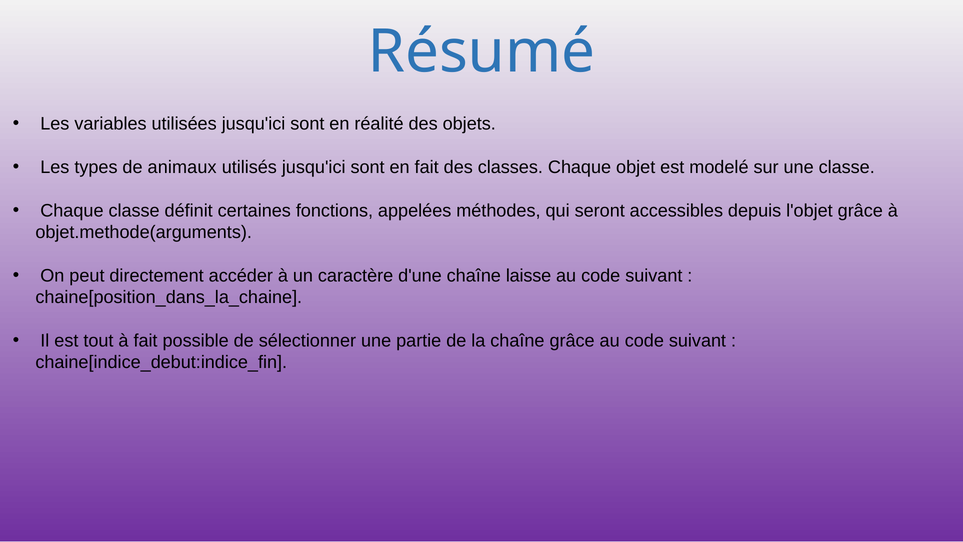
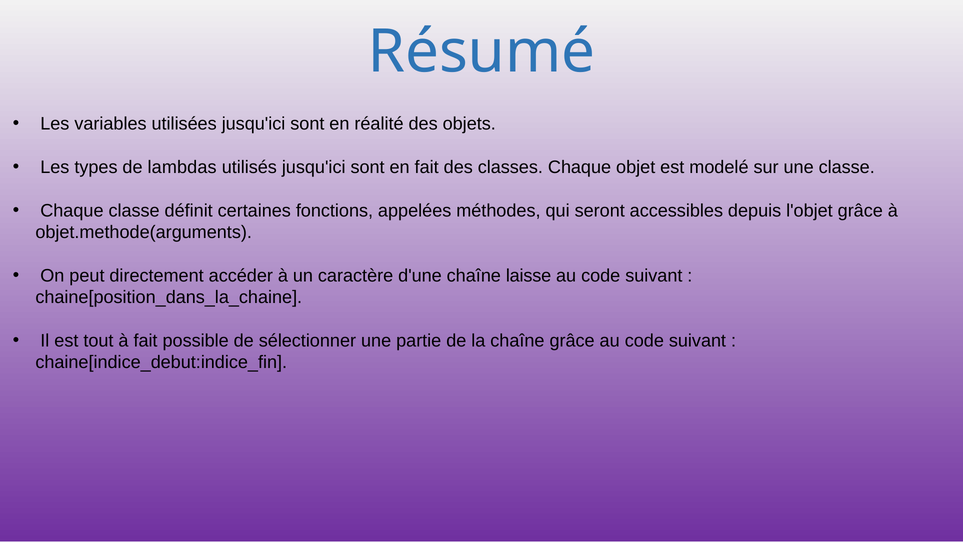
animaux: animaux -> lambdas (182, 167)
